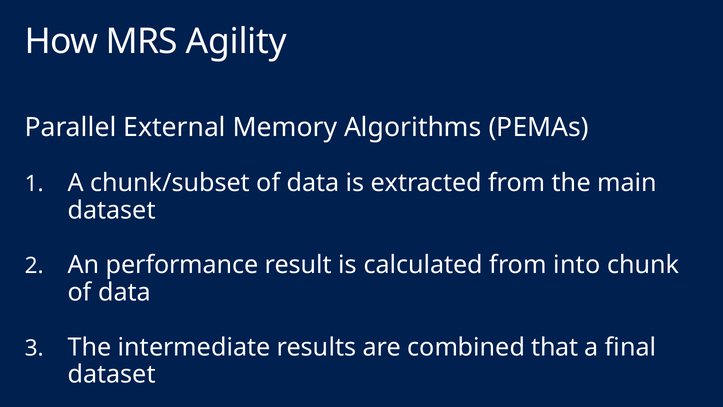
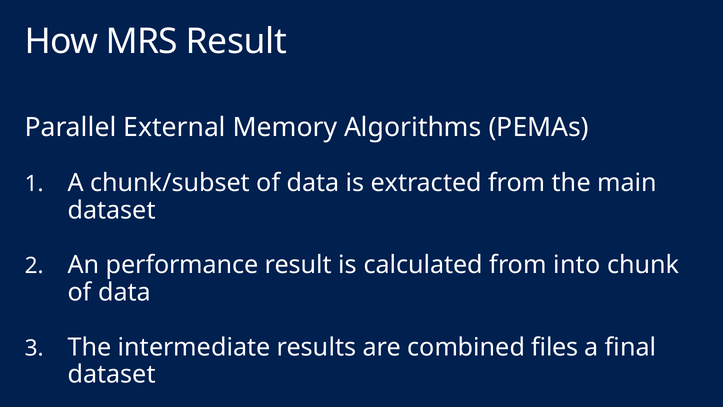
MRS Agility: Agility -> Result (236, 41)
that: that -> files (555, 347)
